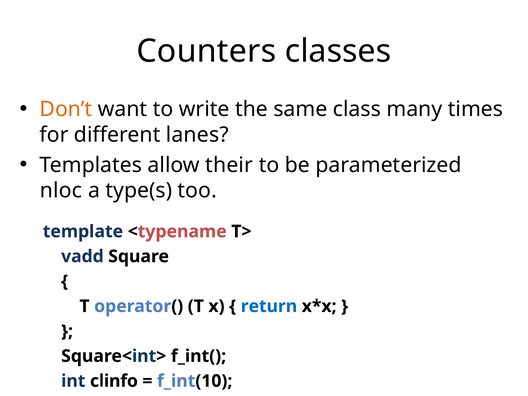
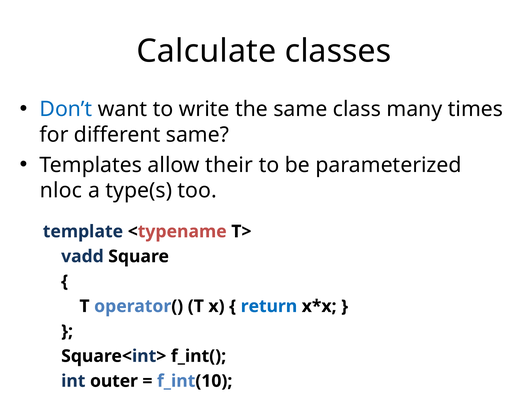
Counters: Counters -> Calculate (206, 51)
Don’t colour: orange -> blue (66, 109)
different lanes: lanes -> same (197, 135)
clinfo: clinfo -> outer (114, 381)
